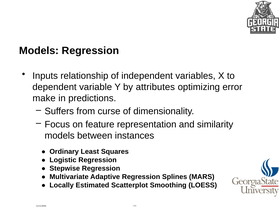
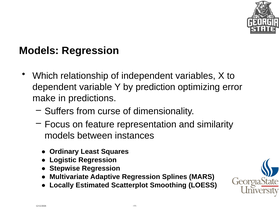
Inputs: Inputs -> Which (45, 76)
attributes: attributes -> prediction (155, 87)
